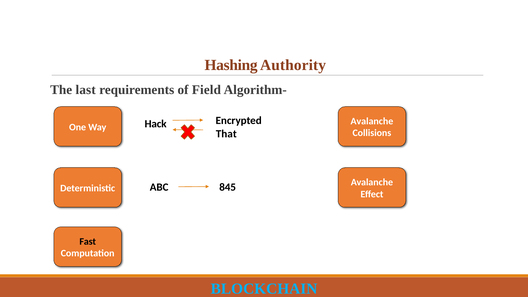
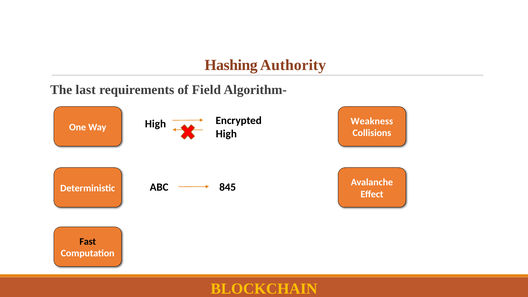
Avalanche: Avalanche -> Weakness (372, 121)
Hack: Hack -> High (155, 124)
That: That -> High (226, 134)
BLOCKCHAIN colour: light blue -> yellow (264, 289)
